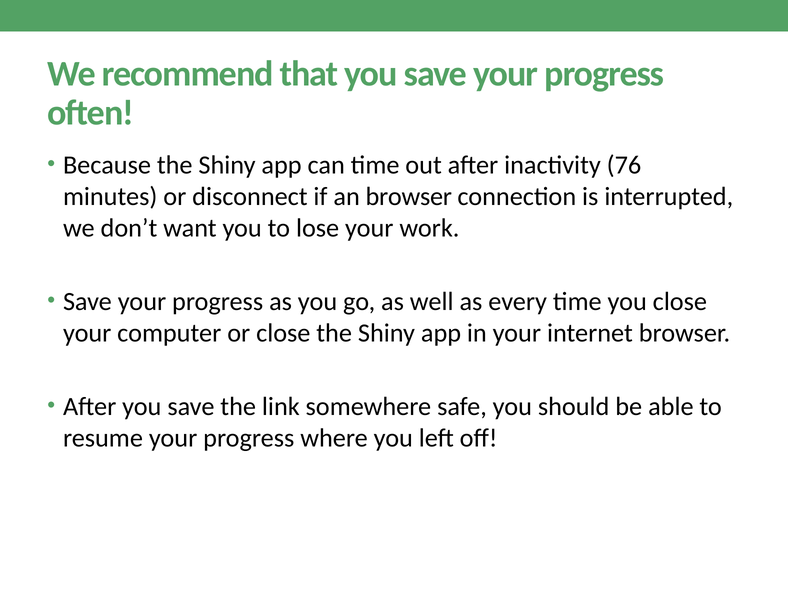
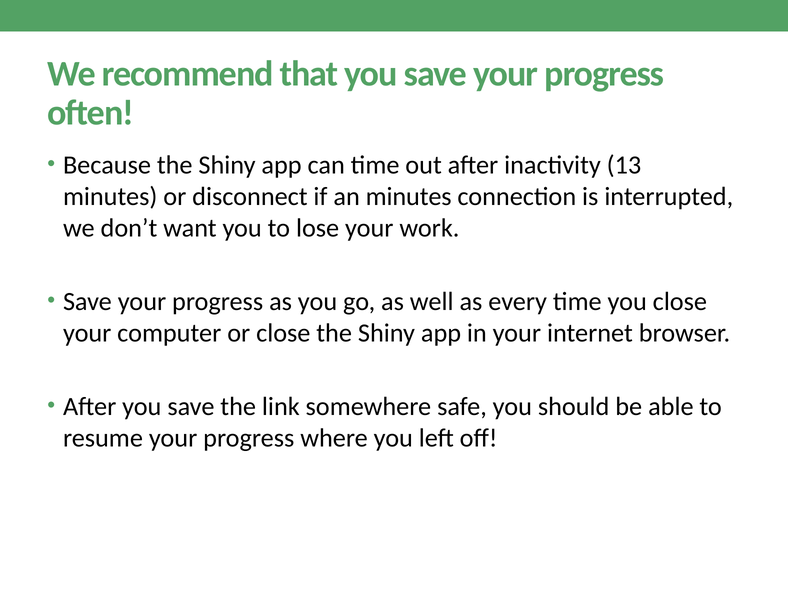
76: 76 -> 13 (624, 165)
an browser: browser -> minutes (409, 196)
